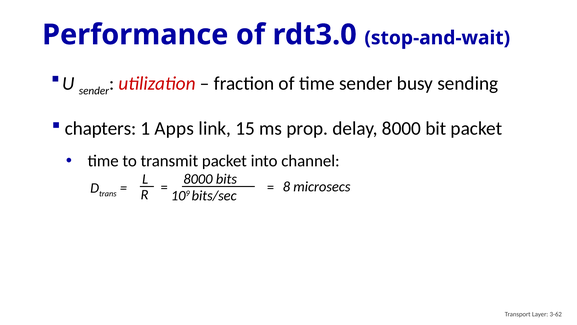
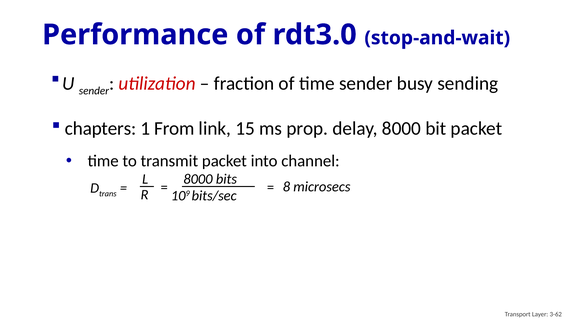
Apps: Apps -> From (174, 128)
